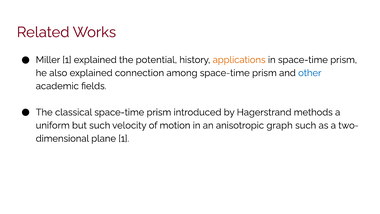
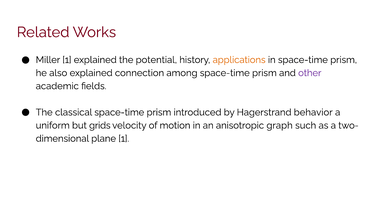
other colour: blue -> purple (310, 73)
methods: methods -> behavior (313, 112)
but such: such -> grids (100, 125)
